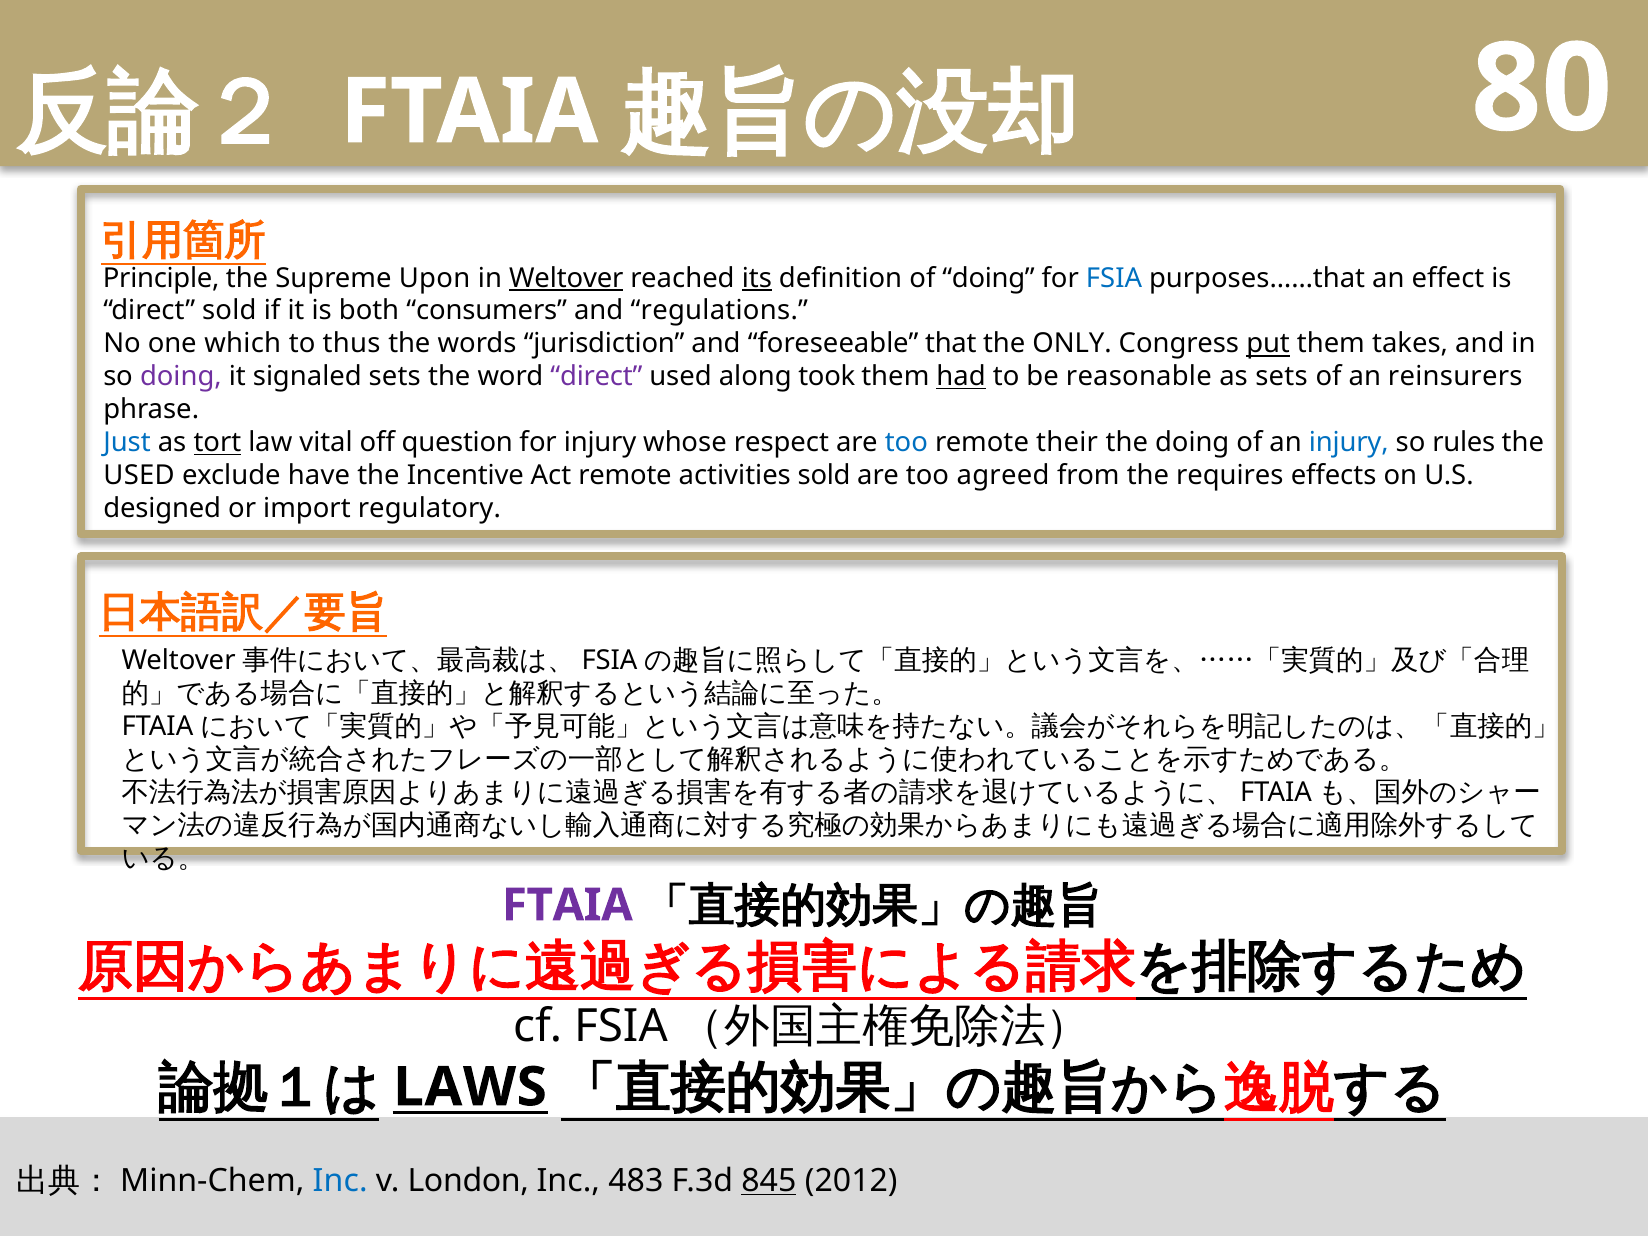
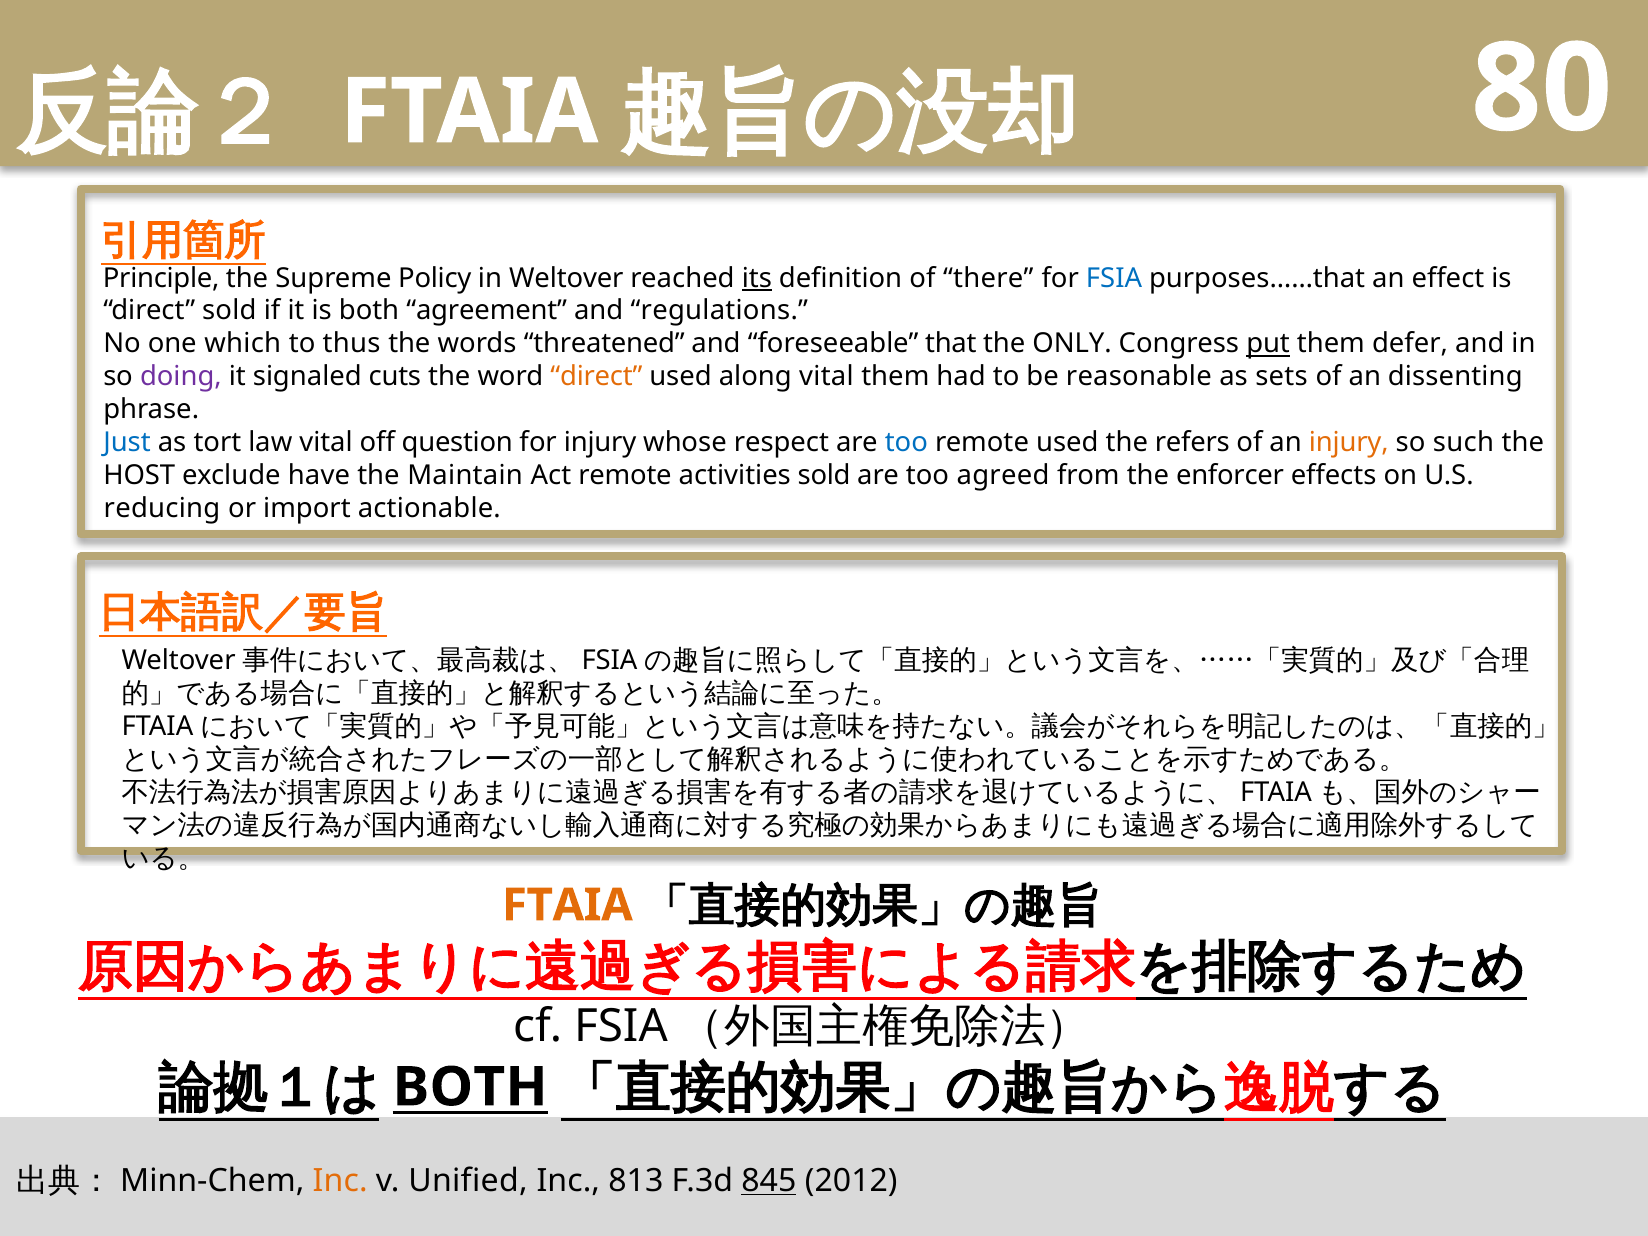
Upon: Upon -> Policy (435, 278)
Weltover underline: present -> none (566, 278)
of doing: doing -> there (988, 278)
consumers: consumers -> agreement (487, 311)
jurisdiction: jurisdiction -> threatened (604, 344)
takes: takes -> defer (1410, 344)
signaled sets: sets -> cuts (395, 377)
direct colour: purple -> orange (596, 377)
along took: took -> vital (826, 377)
had underline: present -> none (961, 377)
reinsurers: reinsurers -> dissenting (1455, 377)
tort underline: present -> none (217, 443)
remote their: their -> used (1067, 443)
the doing: doing -> refers (1192, 443)
injury colour: blue -> orange (1349, 443)
rules: rules -> such (1463, 443)
USED: USED -> HOST (139, 476)
Incentive: Incentive -> Maintain (465, 476)
requires: requires -> enforcer (1230, 476)
designed: designed -> reducing (162, 509)
regulatory: regulatory -> actionable (429, 509)
FTAIA colour: purple -> orange (567, 905)
LAWS: LAWS -> BOTH (470, 1087)
Inc colour: blue -> orange (340, 1181)
London: London -> Unified (468, 1181)
483: 483 -> 813 (636, 1181)
